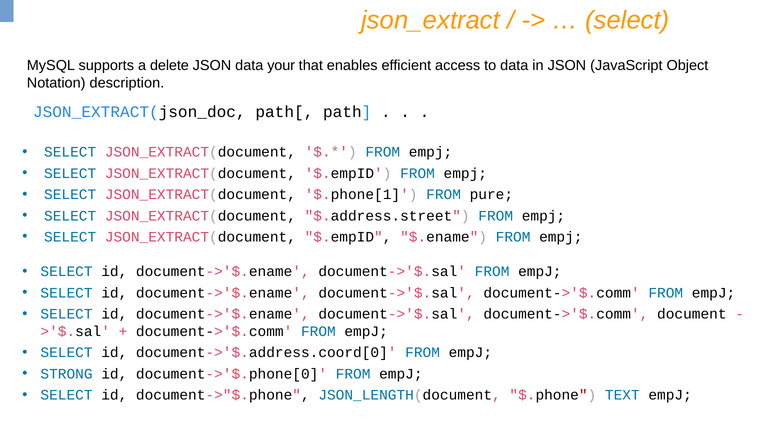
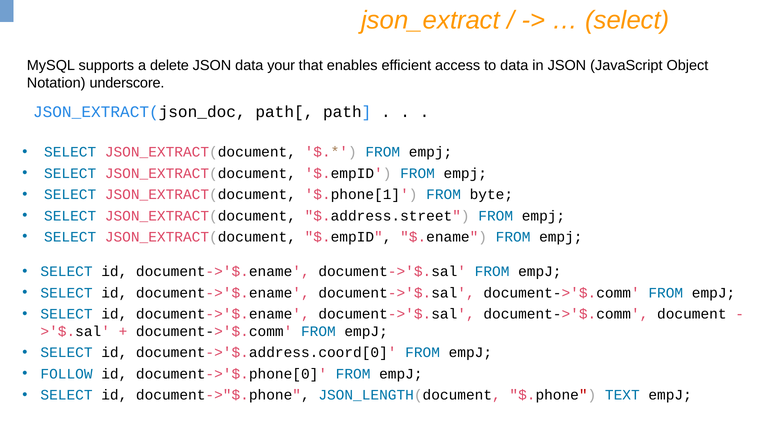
description: description -> underscore (127, 83)
pure: pure -> byte (491, 195)
STRONG: STRONG -> FOLLOW (67, 374)
